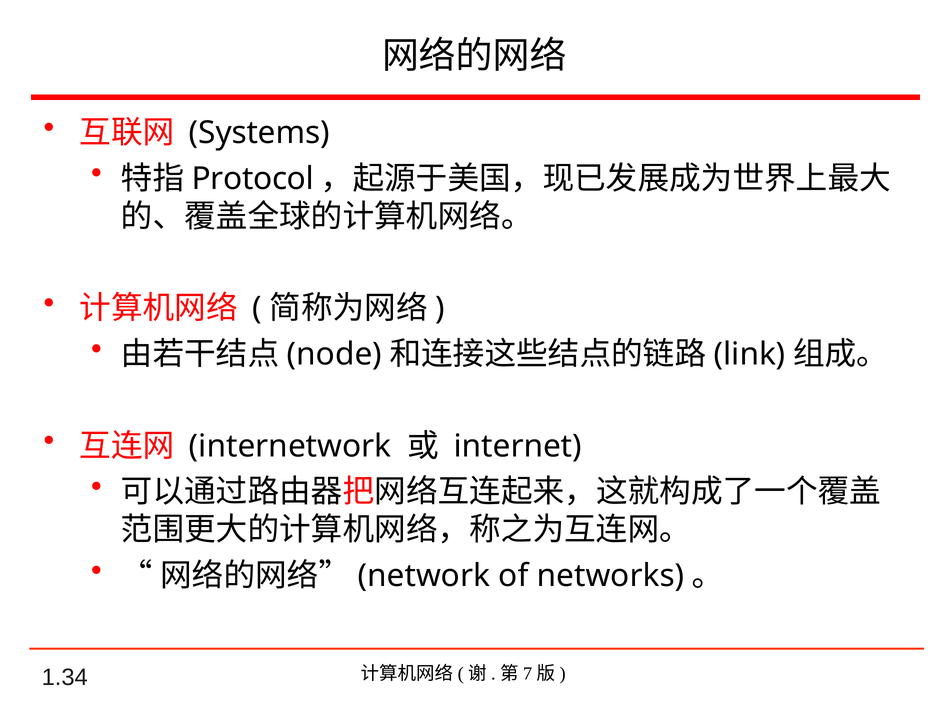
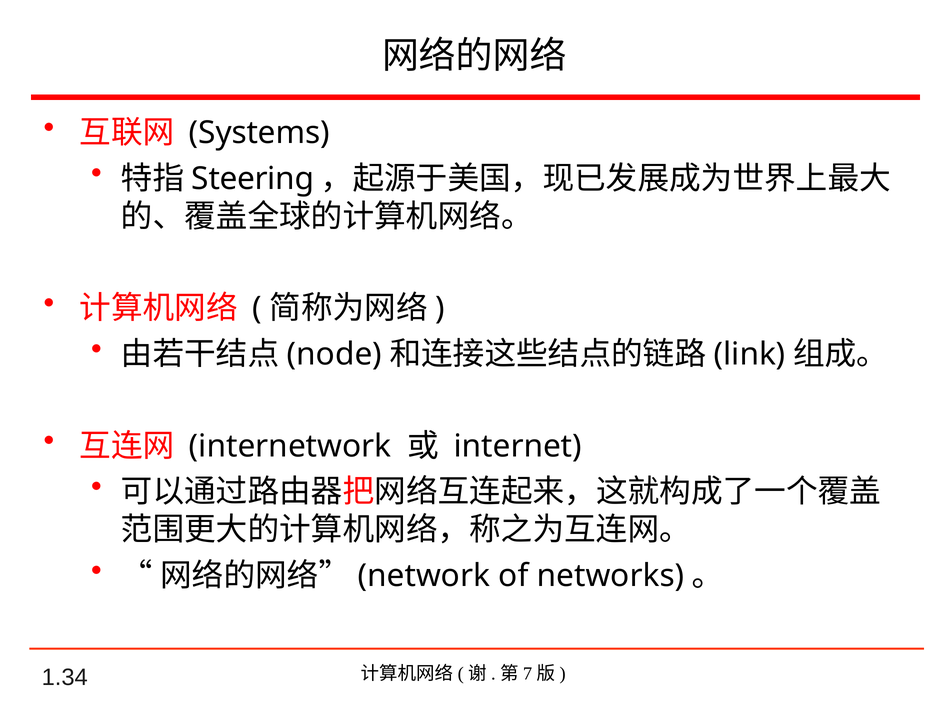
Protocol: Protocol -> Steering (253, 179)
